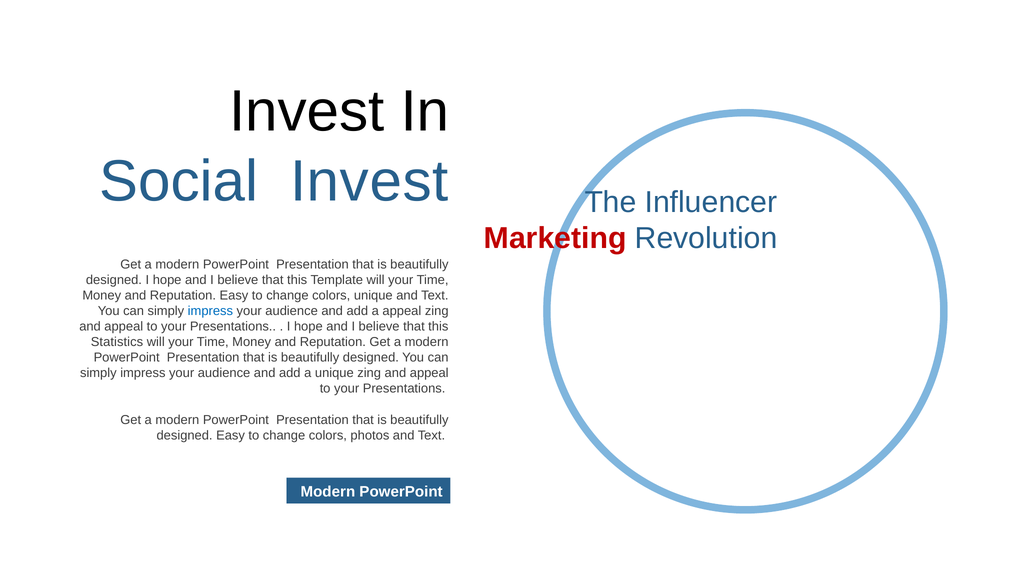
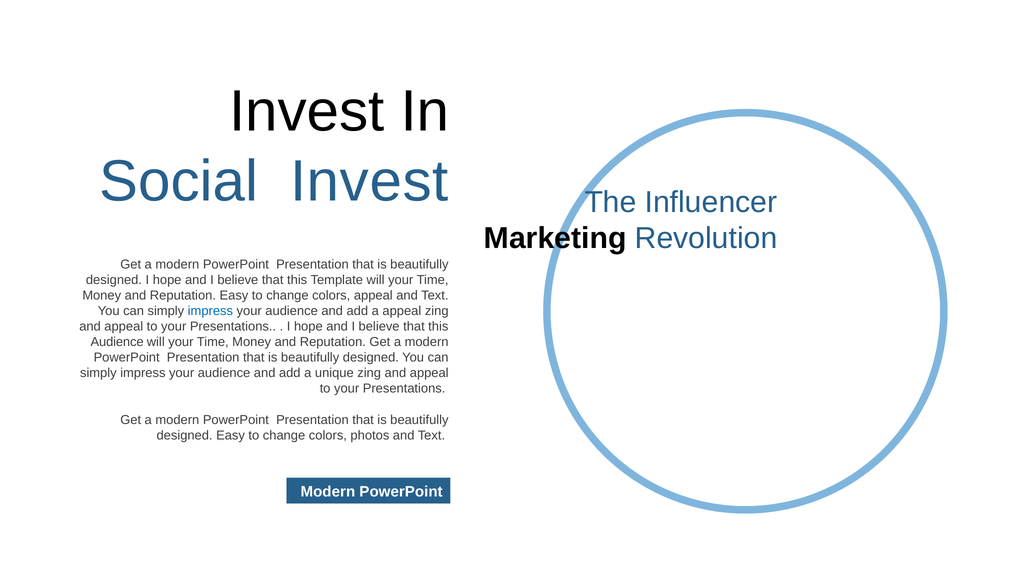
Marketing colour: red -> black (555, 238)
colors unique: unique -> appeal (373, 295)
Statistics: Statistics -> Audience (117, 342)
